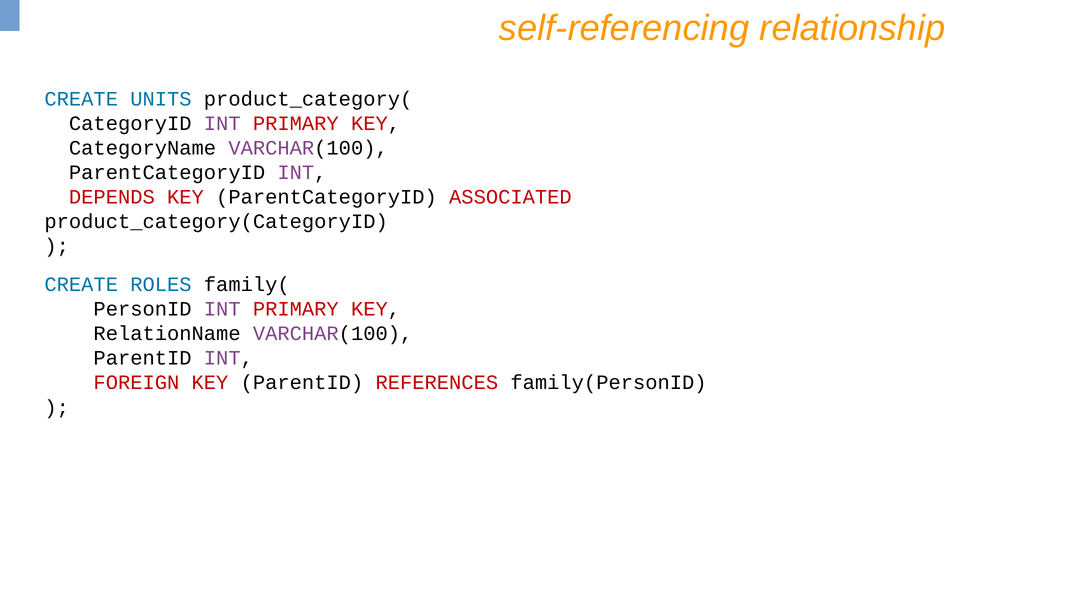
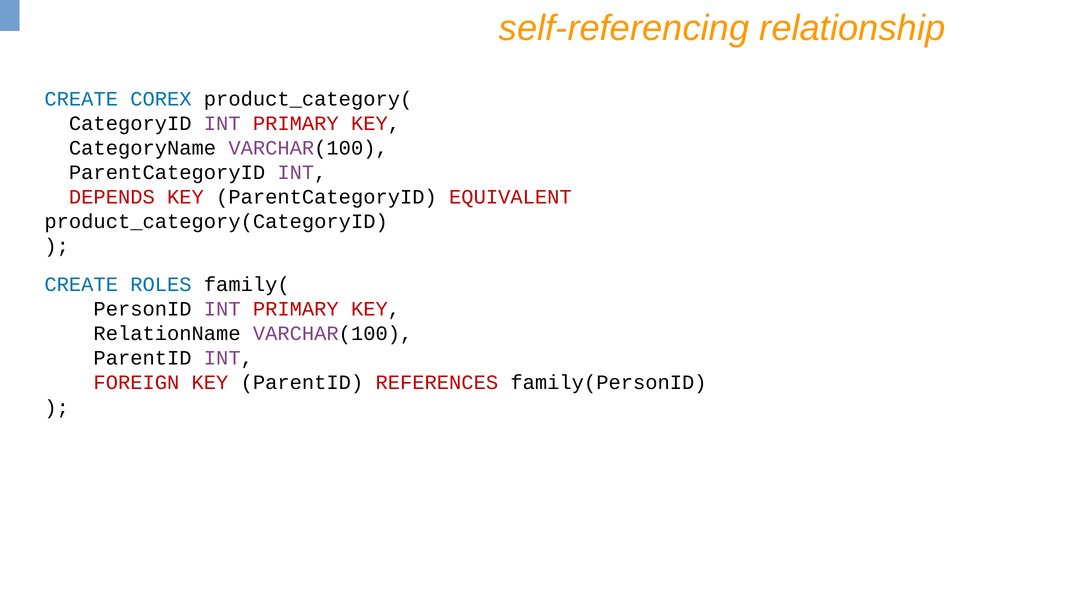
UNITS: UNITS -> COREX (161, 99)
ASSOCIATED: ASSOCIATED -> EQUIVALENT (510, 197)
